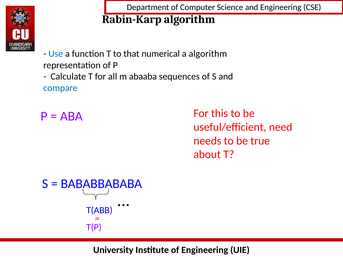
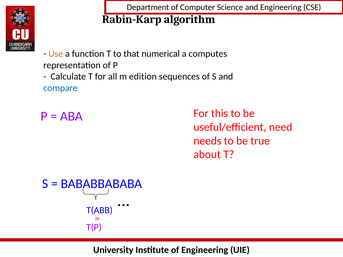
Use colour: blue -> orange (56, 54)
a algorithm: algorithm -> computes (208, 54)
abaaba: abaaba -> edition (143, 77)
